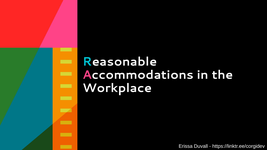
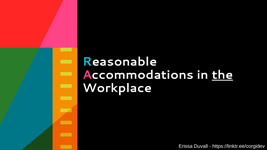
the underline: none -> present (222, 75)
